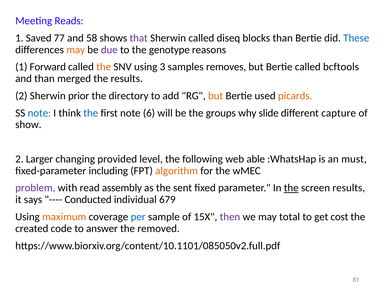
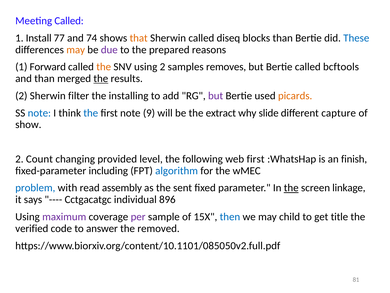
Meeting Reads: Reads -> Called (69, 21)
Saved: Saved -> Install (39, 38)
58: 58 -> 74 (92, 38)
that colour: purple -> orange (139, 38)
genotype: genotype -> prepared (169, 50)
using 3: 3 -> 2 (163, 67)
the underline: none -> present (101, 78)
prior: prior -> filter (79, 96)
directory: directory -> installing (129, 96)
but colour: orange -> purple (216, 96)
6: 6 -> 9 (149, 113)
groups: groups -> extract (221, 113)
Larger: Larger -> Count (39, 159)
web able: able -> first (256, 159)
must: must -> finish (354, 159)
algorithm colour: orange -> blue (177, 170)
problem colour: purple -> blue (35, 188)
screen results: results -> linkage (349, 188)
Conducted: Conducted -> Cctgacatgc (88, 199)
679: 679 -> 896 (167, 199)
maximum colour: orange -> purple (64, 216)
per colour: blue -> purple (138, 216)
then colour: purple -> blue (230, 216)
total: total -> child (290, 216)
cost: cost -> title (339, 216)
created: created -> verified (32, 228)
